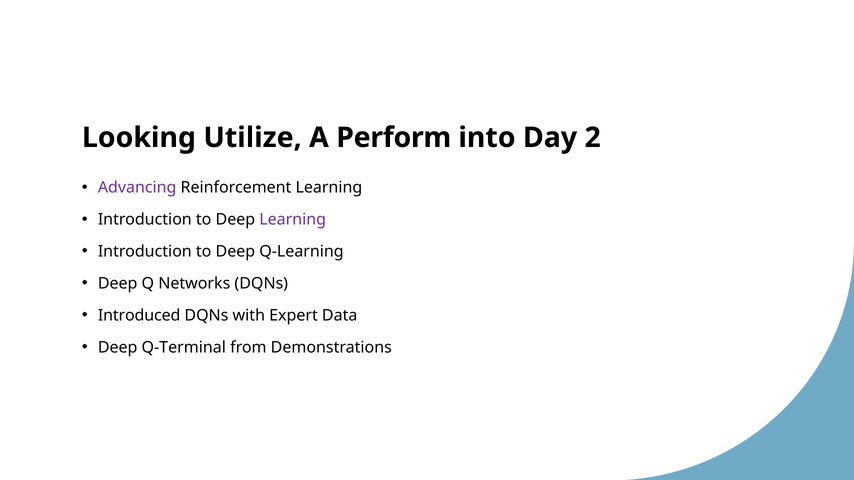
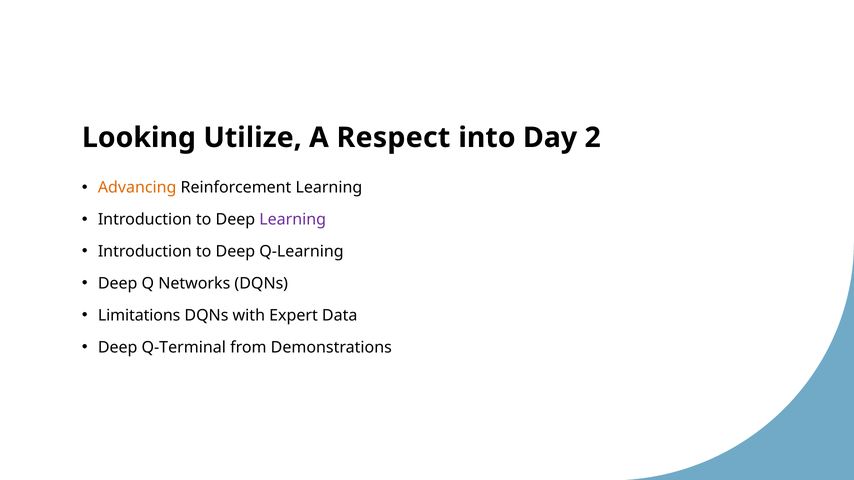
Perform: Perform -> Respect (393, 138)
Advancing colour: purple -> orange (137, 188)
Introduced: Introduced -> Limitations (139, 316)
